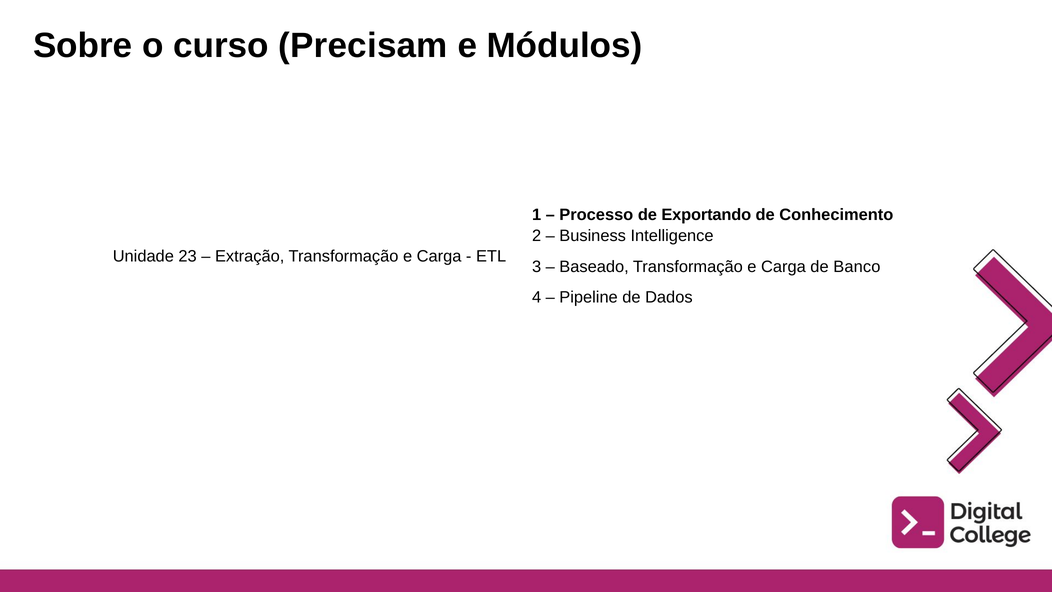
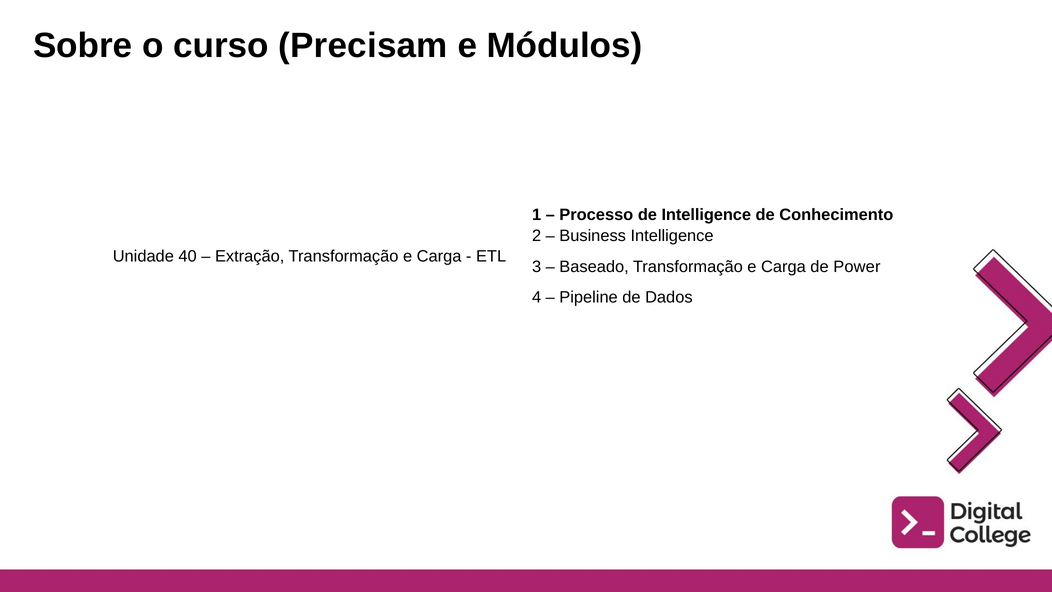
de Exportando: Exportando -> Intelligence (706, 215)
23: 23 -> 40 (188, 256)
Banco: Banco -> Power (857, 267)
